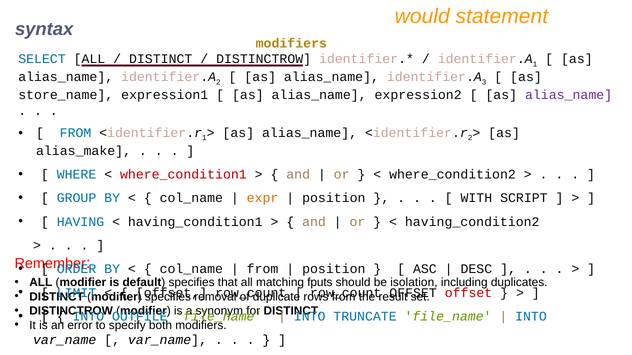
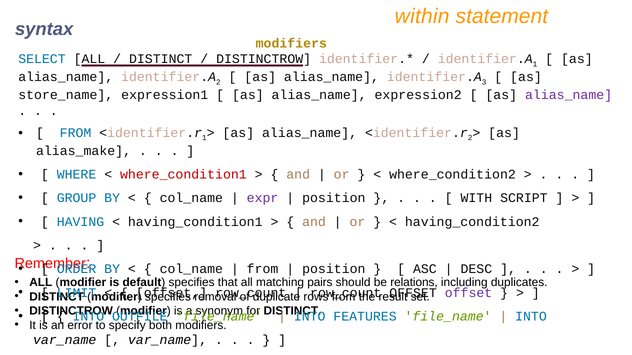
would: would -> within (422, 16)
expr colour: orange -> purple (263, 198)
fputs: fputs -> pairs (320, 283)
isolation: isolation -> relations (414, 283)
offset colour: red -> purple (468, 293)
TRUNCATE: TRUNCATE -> FEATURES (365, 317)
